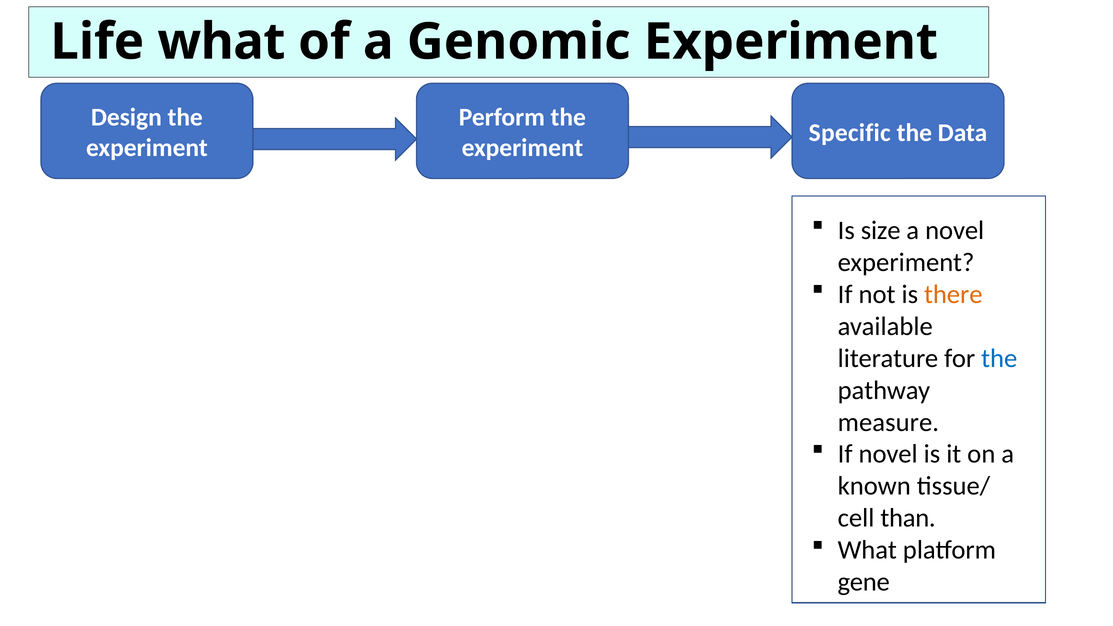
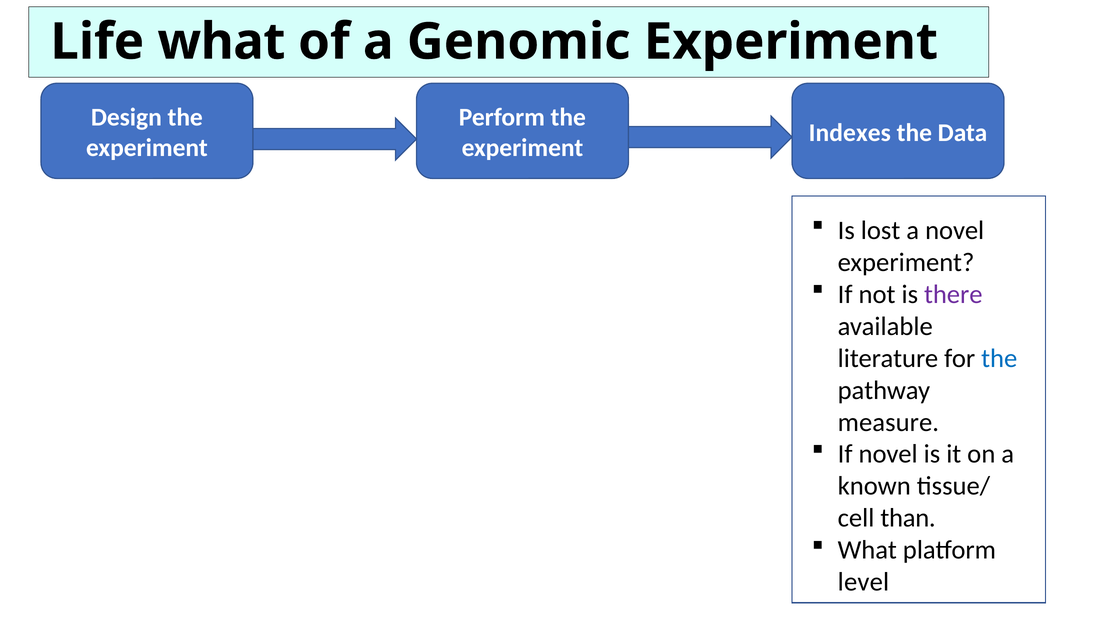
Specific: Specific -> Indexes (850, 133)
size: size -> lost (881, 230)
there colour: orange -> purple (953, 294)
gene: gene -> level (863, 582)
